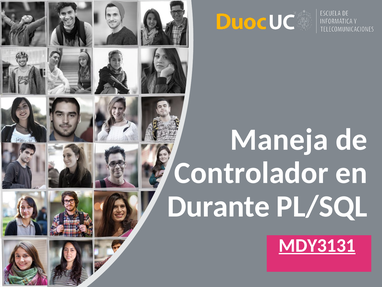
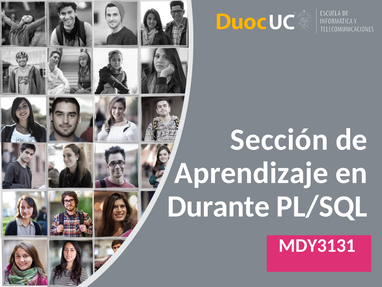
Maneja: Maneja -> Sección (279, 140)
Controlador: Controlador -> Aprendizaje (251, 173)
MDY3131 underline: present -> none (317, 245)
